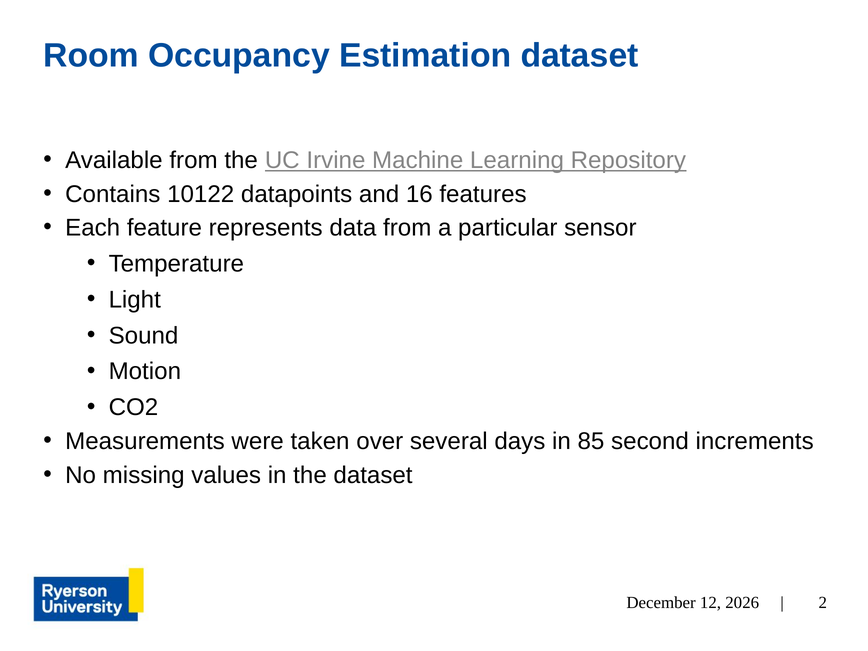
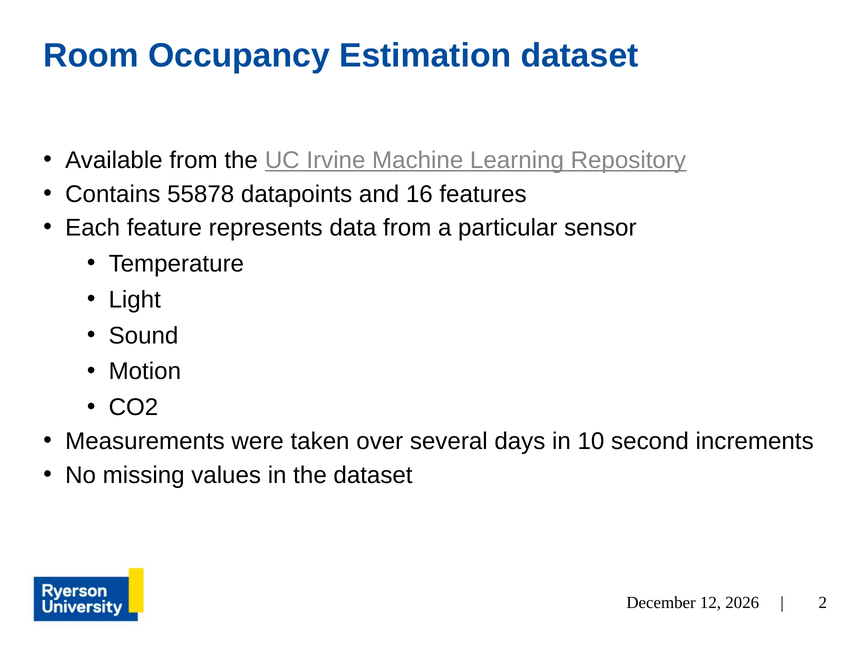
10122: 10122 -> 55878 (201, 194)
85: 85 -> 10 (591, 441)
